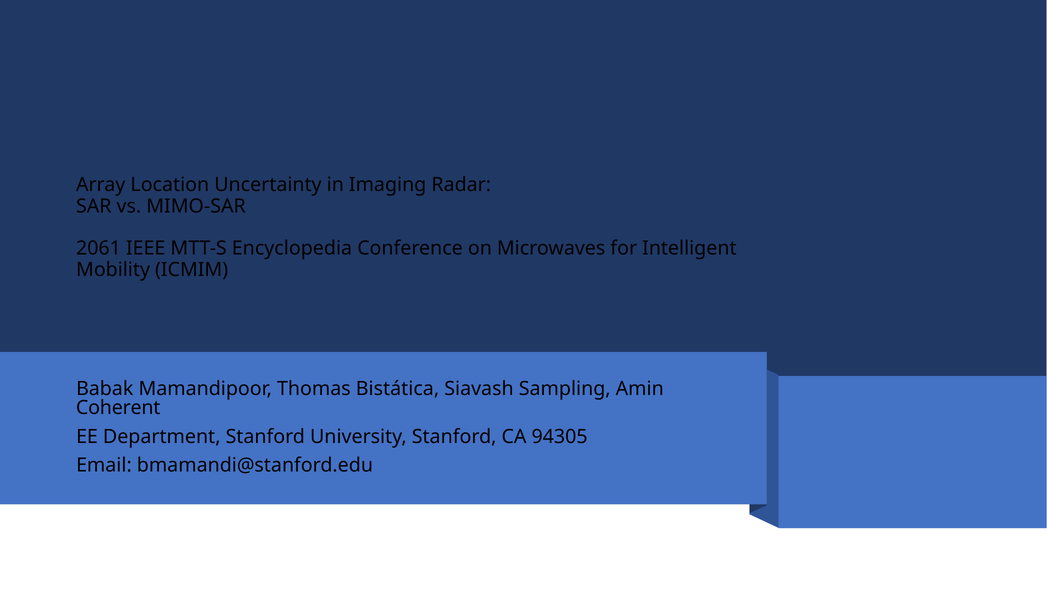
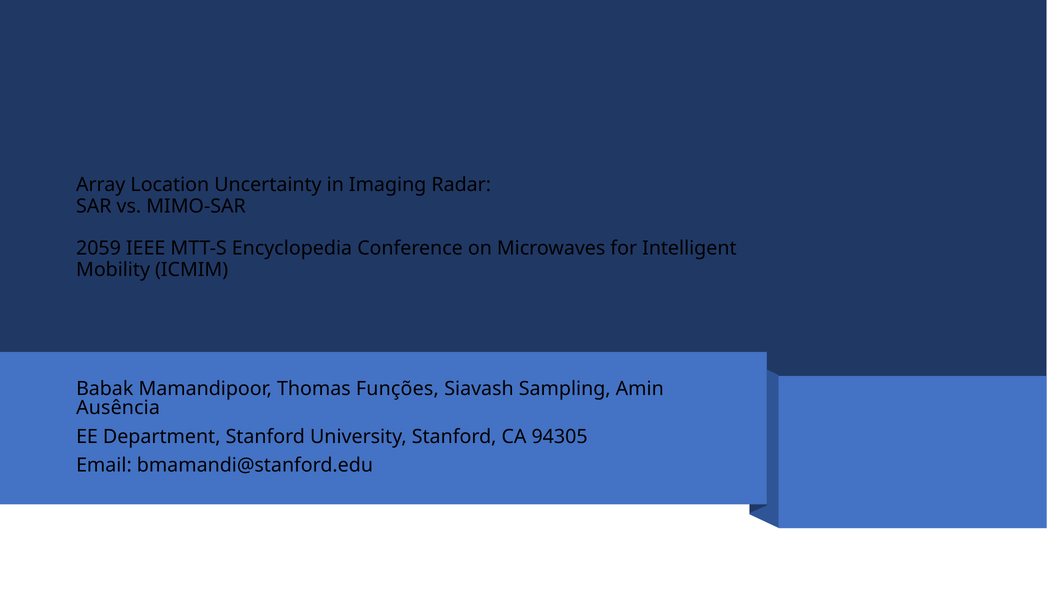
2061: 2061 -> 2059 (99, 248)
Bistática: Bistática -> Funções (397, 389)
Coherent: Coherent -> Ausência (118, 408)
